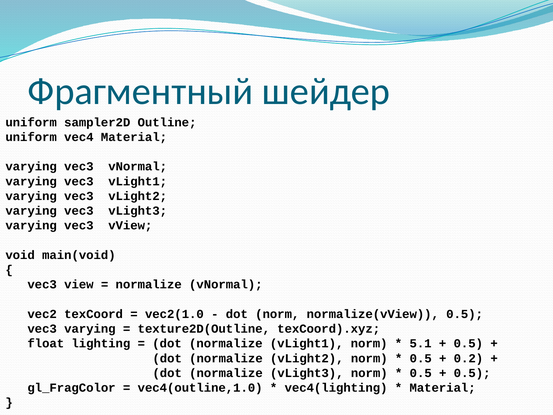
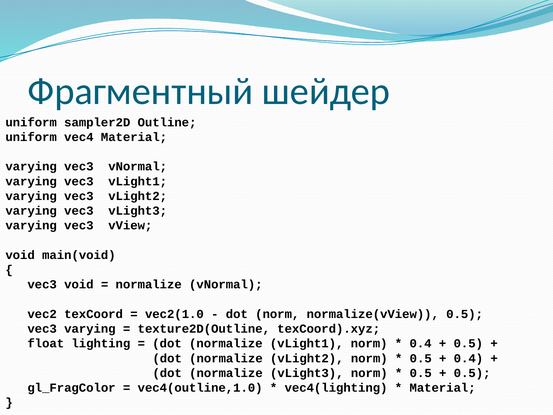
vec3 view: view -> void (79, 284)
5.1: 5.1 -> 0.4 (421, 343)
0.2: 0.2 -> 0.4 (468, 358)
